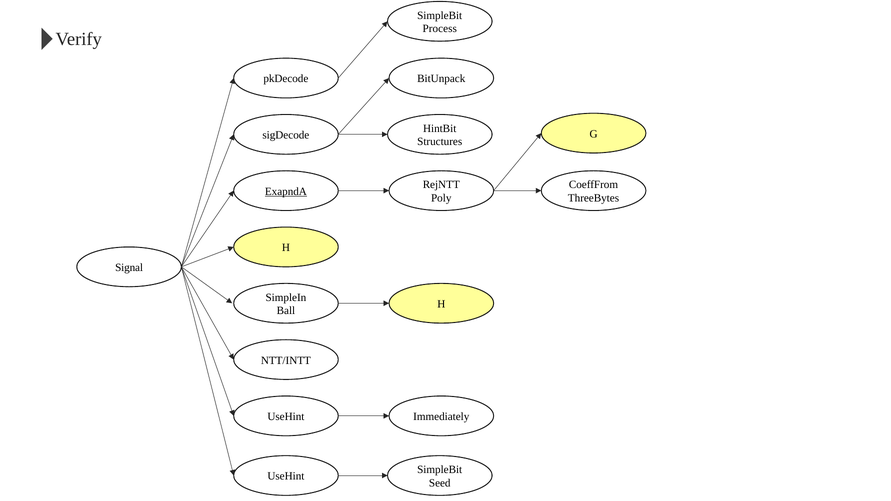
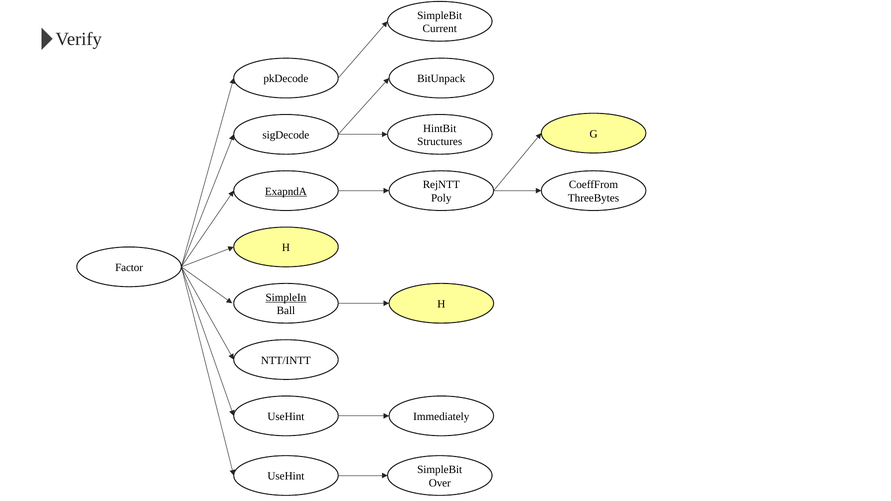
Process: Process -> Current (440, 29)
Signal: Signal -> Factor (129, 268)
SimpleIn underline: none -> present (286, 297)
Seed: Seed -> Over (440, 483)
